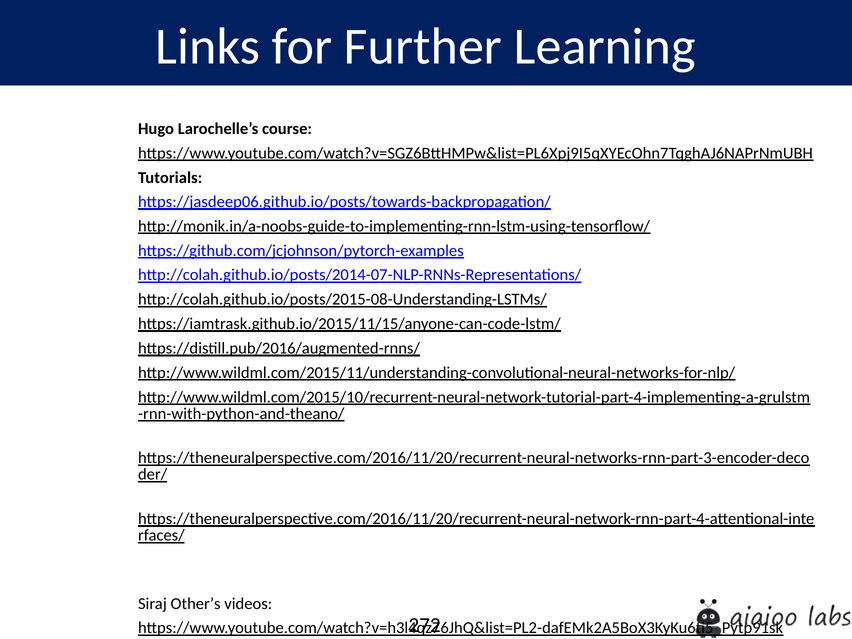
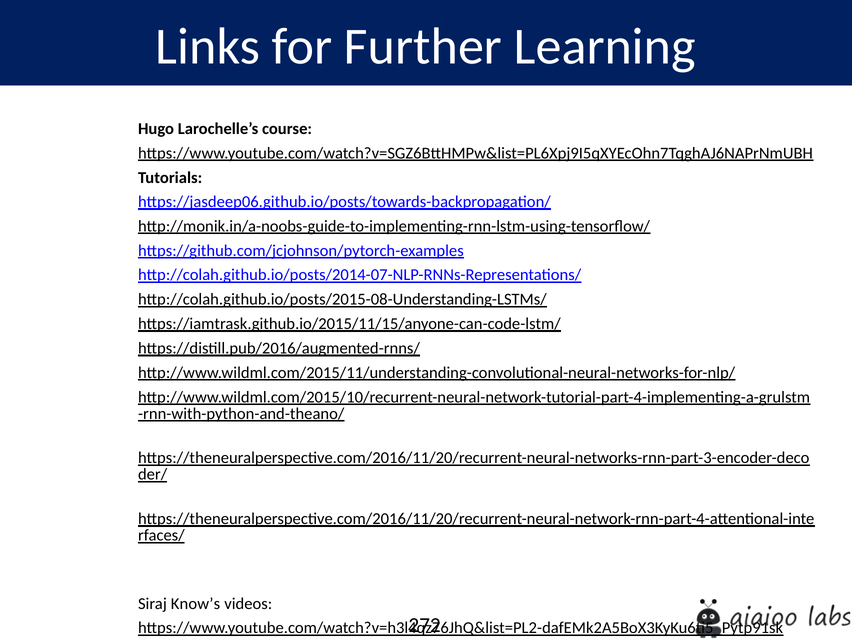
Other’s: Other’s -> Know’s (195, 604)
